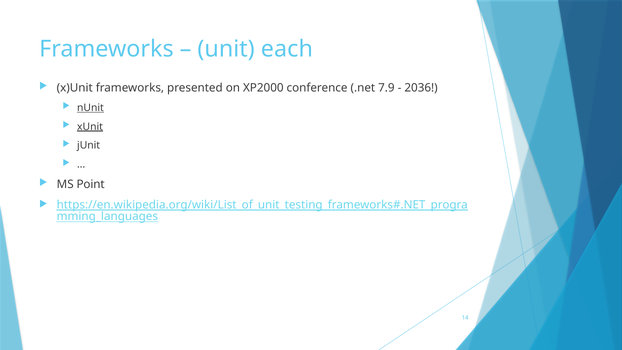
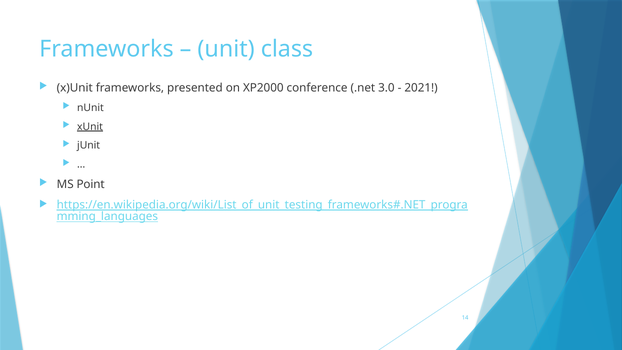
each: each -> class (287, 49)
7.9: 7.9 -> 3.0 (386, 88)
2036: 2036 -> 2021 (421, 88)
nUnit underline: present -> none (90, 108)
